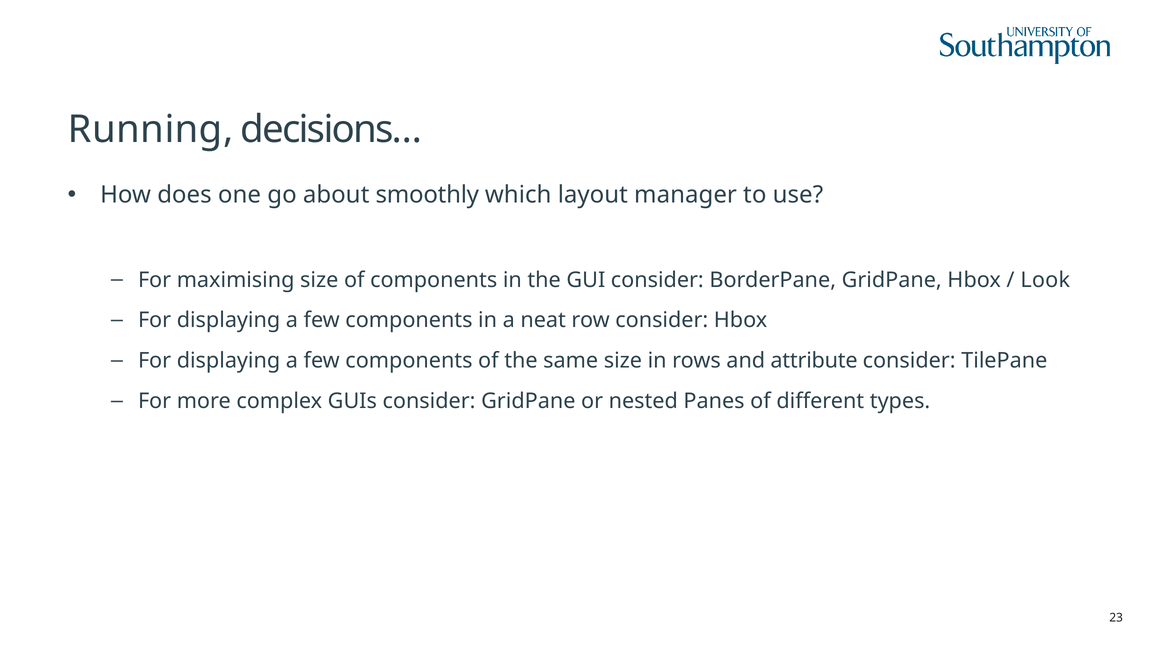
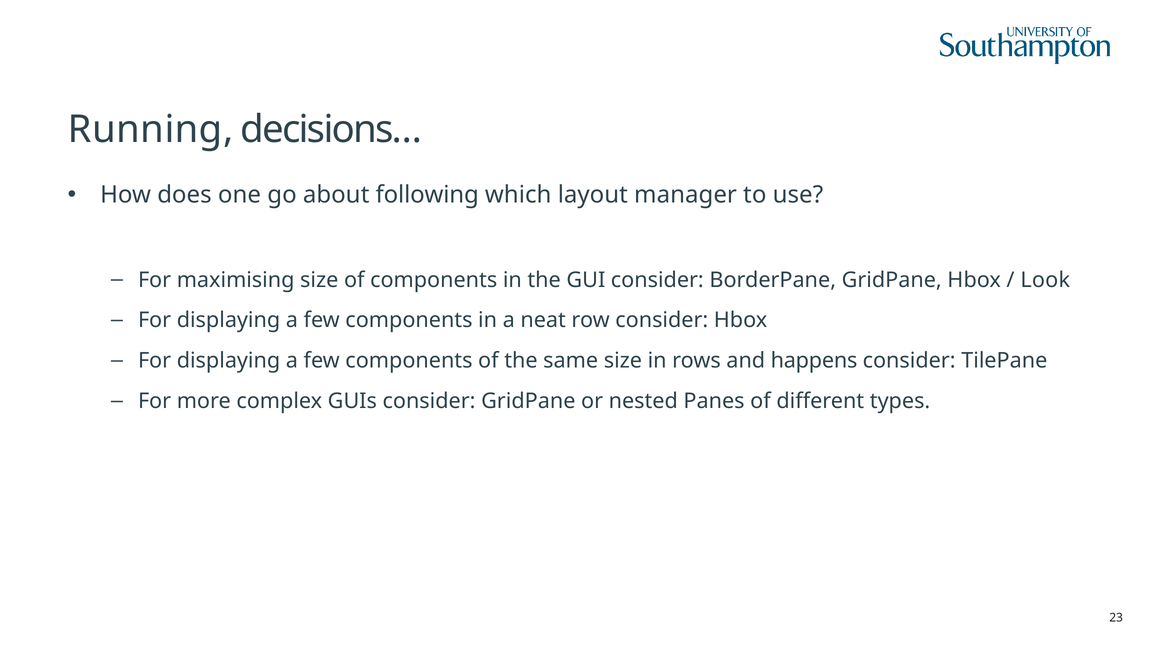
smoothly: smoothly -> following (427, 195)
attribute: attribute -> happens (814, 361)
